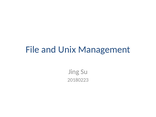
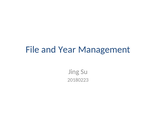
Unix: Unix -> Year (67, 50)
